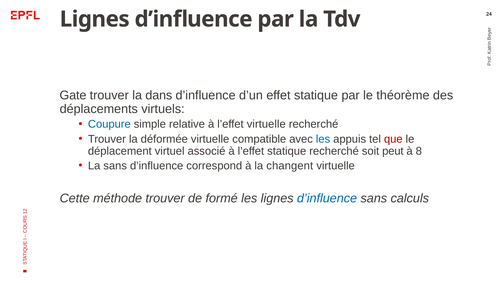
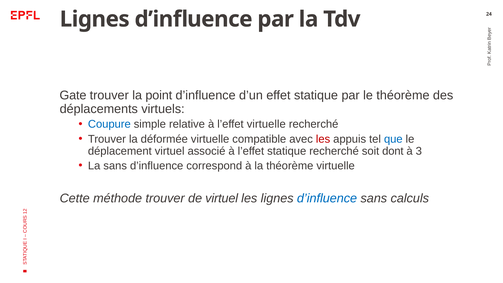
dans: dans -> point (159, 95)
les colour: blue -> red (323, 139)
que colour: red -> blue (393, 139)
peut: peut -> dont (393, 151)
8: 8 -> 3 (419, 151)
la changent: changent -> théorème (290, 166)
de formé: formé -> virtuel (222, 198)
